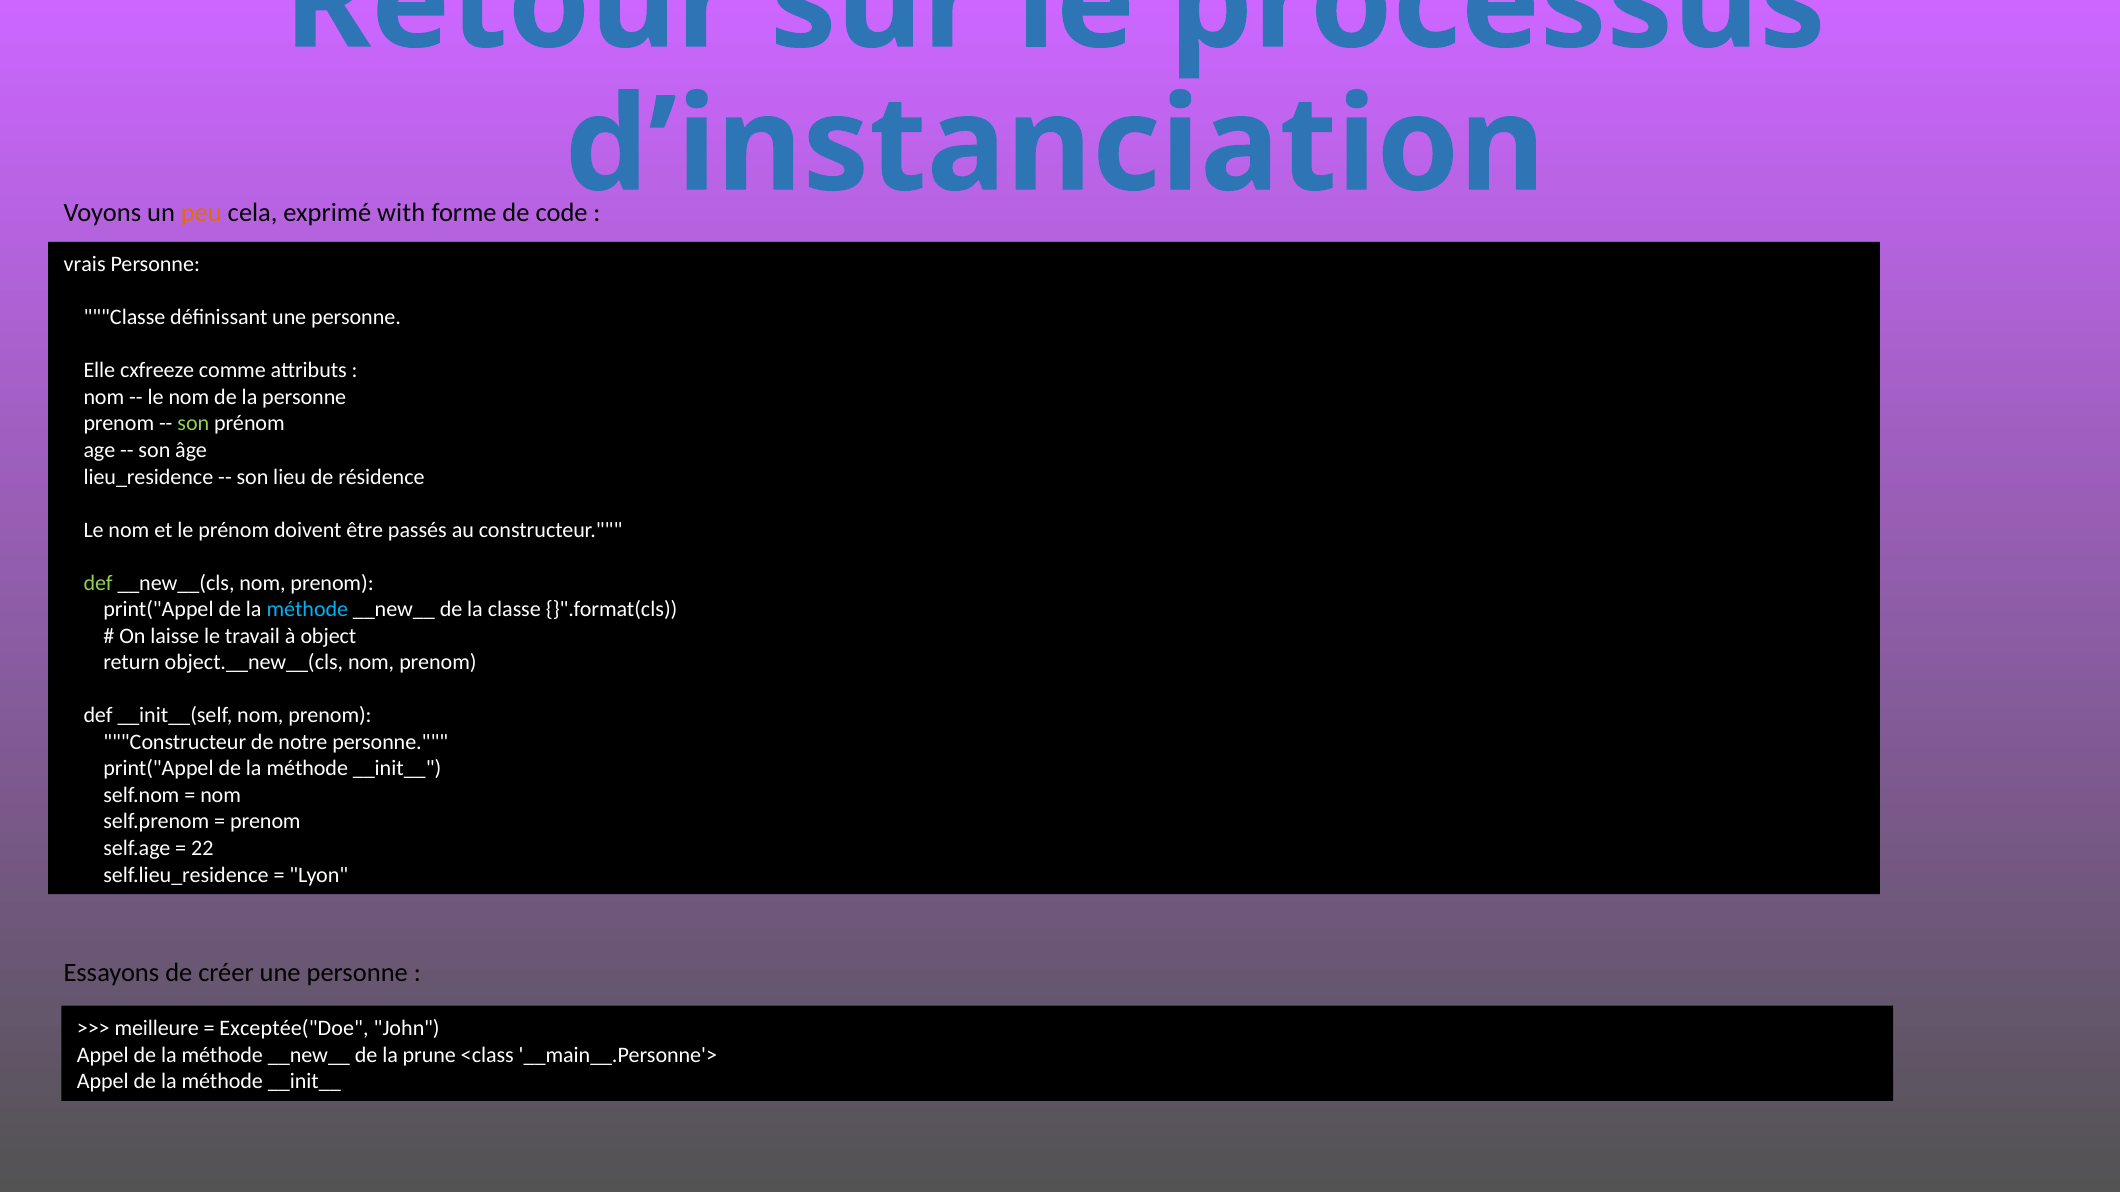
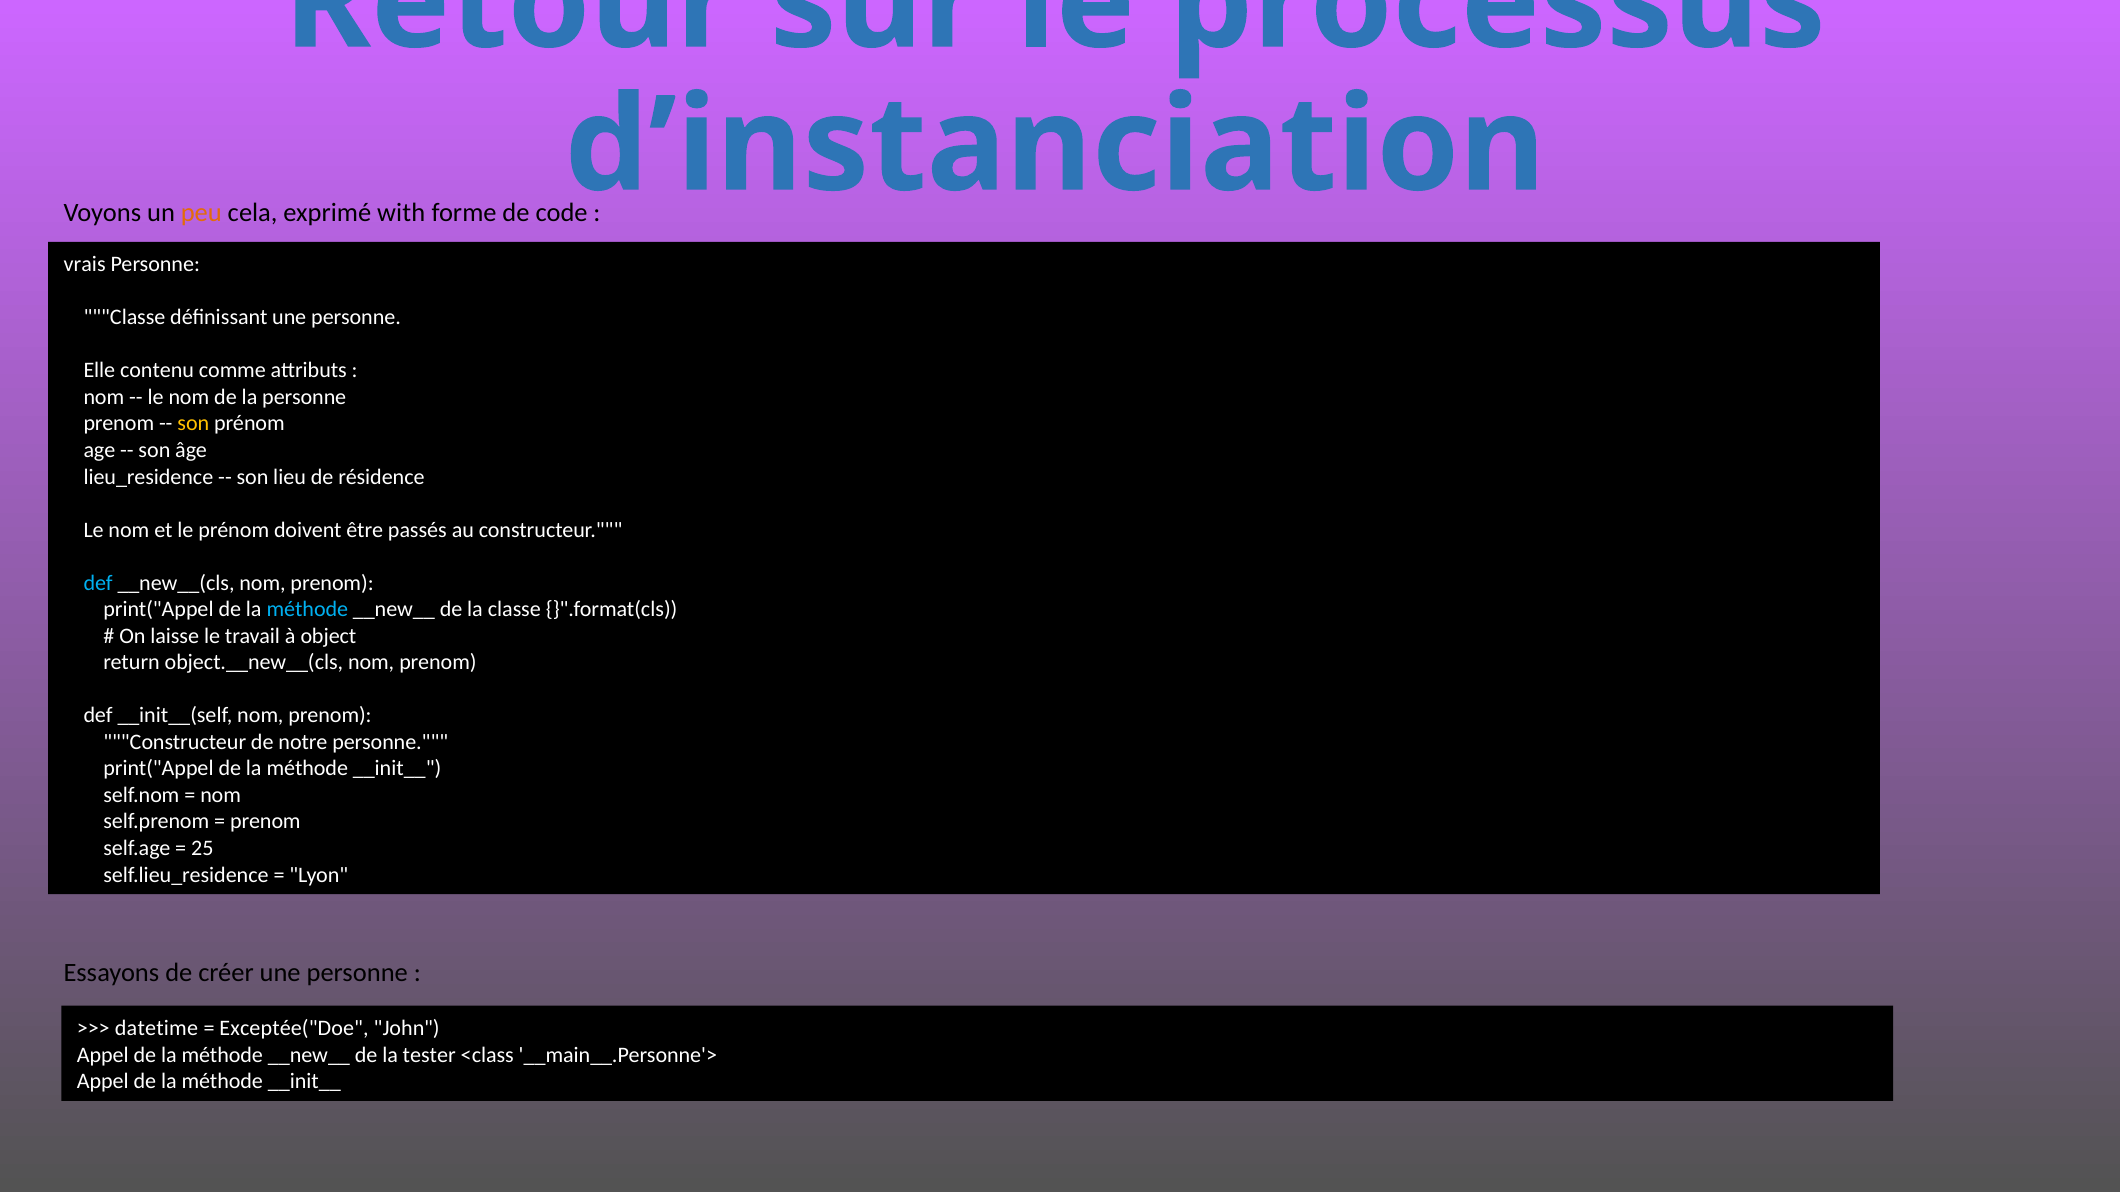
cxfreeze: cxfreeze -> contenu (157, 371)
son colour: light green -> yellow (193, 424)
def colour: light green -> light blue (98, 583)
22: 22 -> 25 (202, 849)
meilleure: meilleure -> datetime (157, 1029)
prune: prune -> tester (429, 1055)
